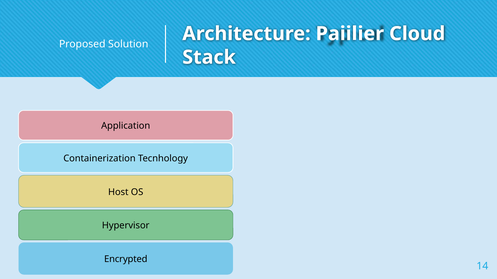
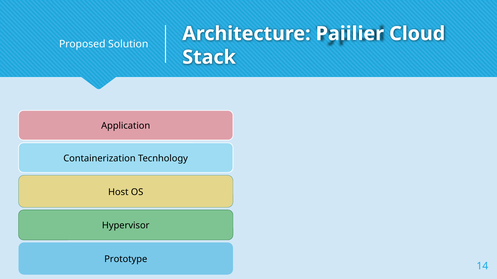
Encrypted: Encrypted -> Prototype (126, 260)
